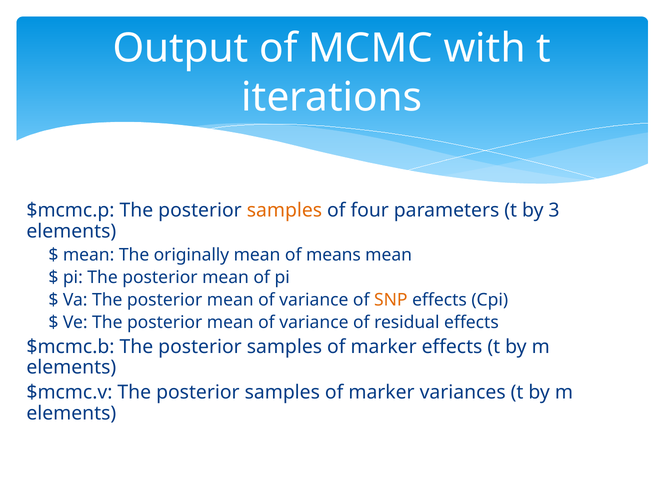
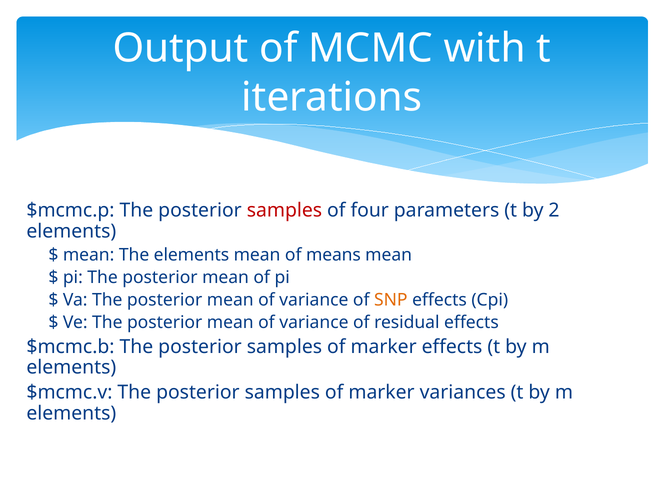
samples colour: orange -> red (284, 211)
3: 3 -> 2 (554, 211)
The originally: originally -> elements (191, 255)
